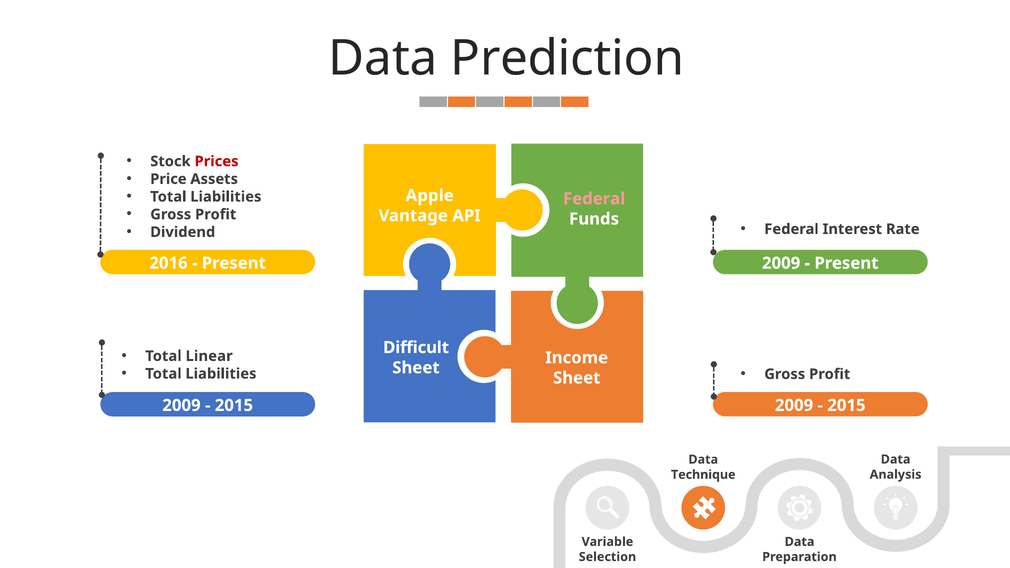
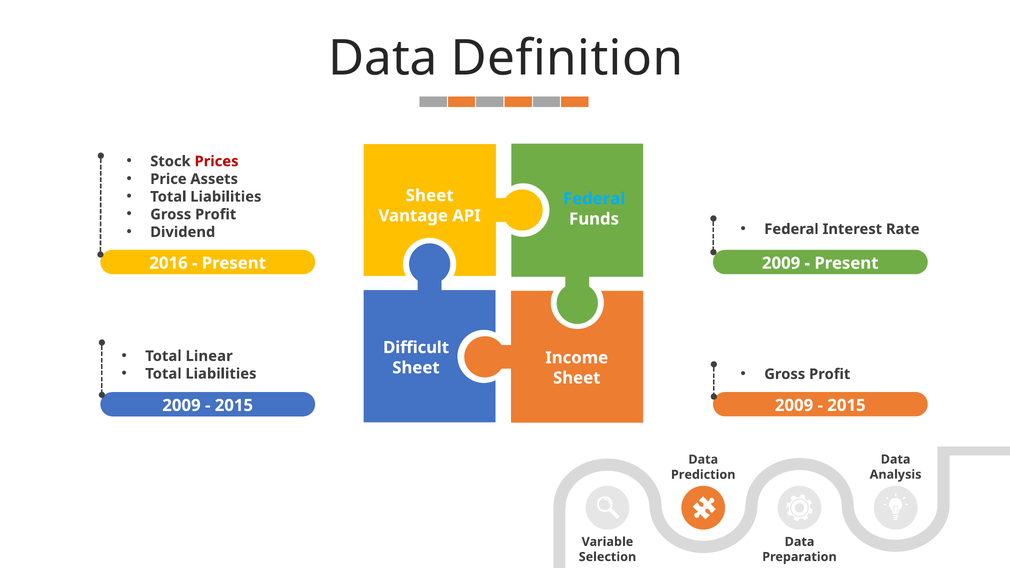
Prediction: Prediction -> Definition (567, 58)
Apple: Apple -> Sheet (430, 196)
Federal colour: pink -> light blue (594, 199)
Technique: Technique -> Prediction (703, 475)
